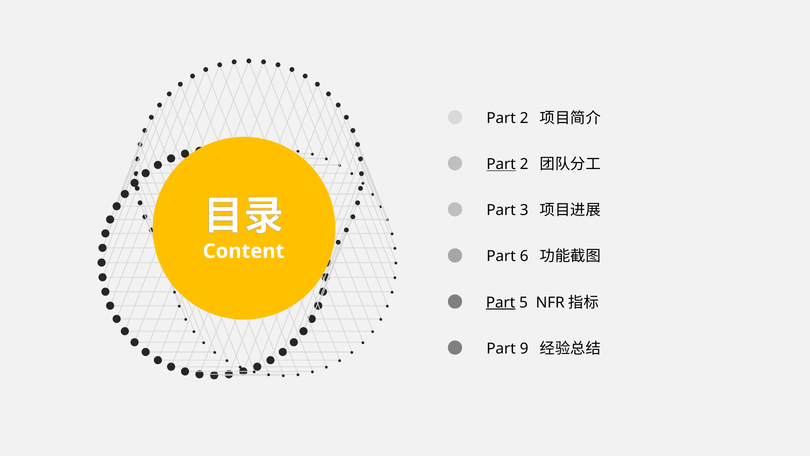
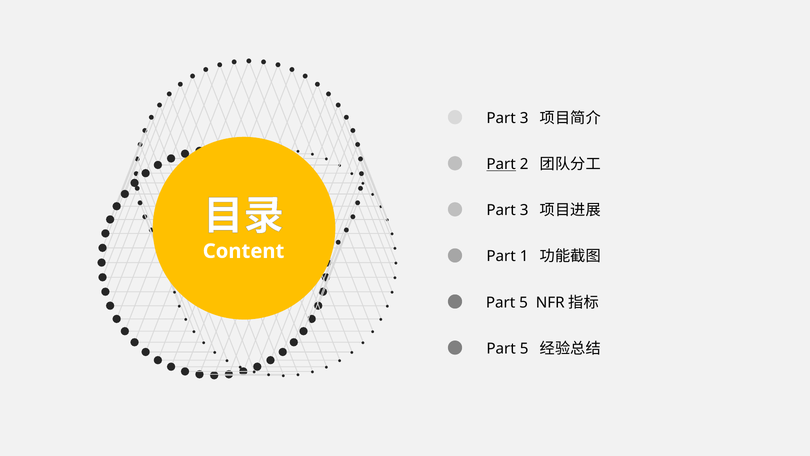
2: 2 -> 3 (524, 118)
6: 6 -> 1 (524, 256)
Part underline: present -> none (501, 302)
9: 9 -> 5 (524, 348)
